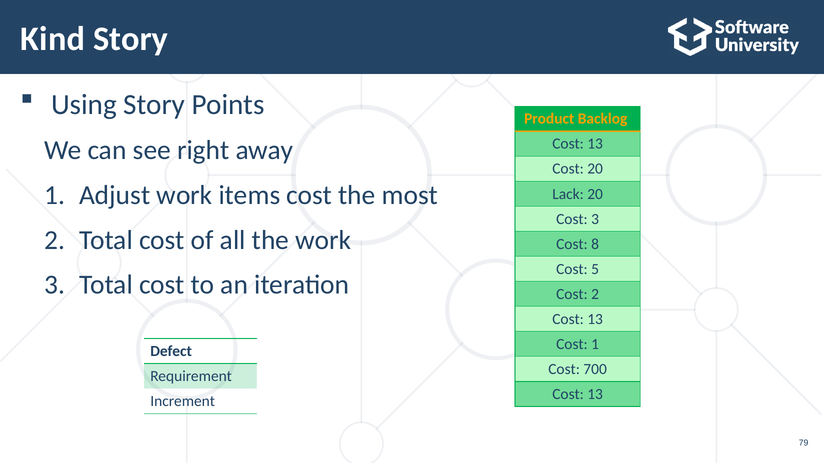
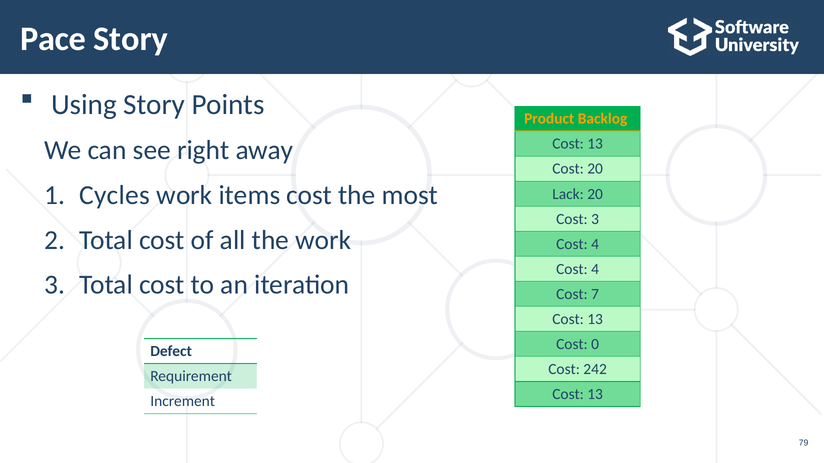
Kind: Kind -> Pace (53, 39)
Adjust: Adjust -> Cycles (115, 195)
8: 8 -> 4 (595, 244)
5: 5 -> 4 (595, 269)
Cost 2: 2 -> 7 (595, 294)
Cost 1: 1 -> 0 (595, 345)
700: 700 -> 242 (595, 370)
